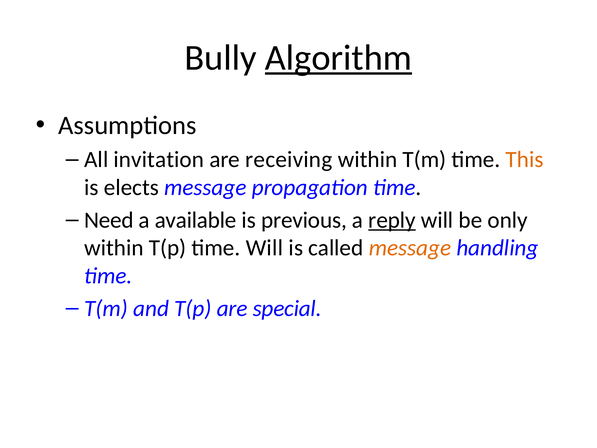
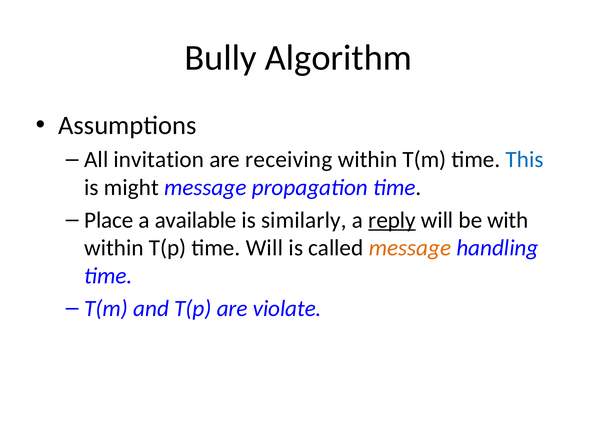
Algorithm underline: present -> none (338, 58)
This colour: orange -> blue (524, 160)
elects: elects -> might (131, 187)
Need: Need -> Place (109, 220)
previous: previous -> similarly (304, 220)
only: only -> with (508, 220)
special: special -> violate (287, 308)
